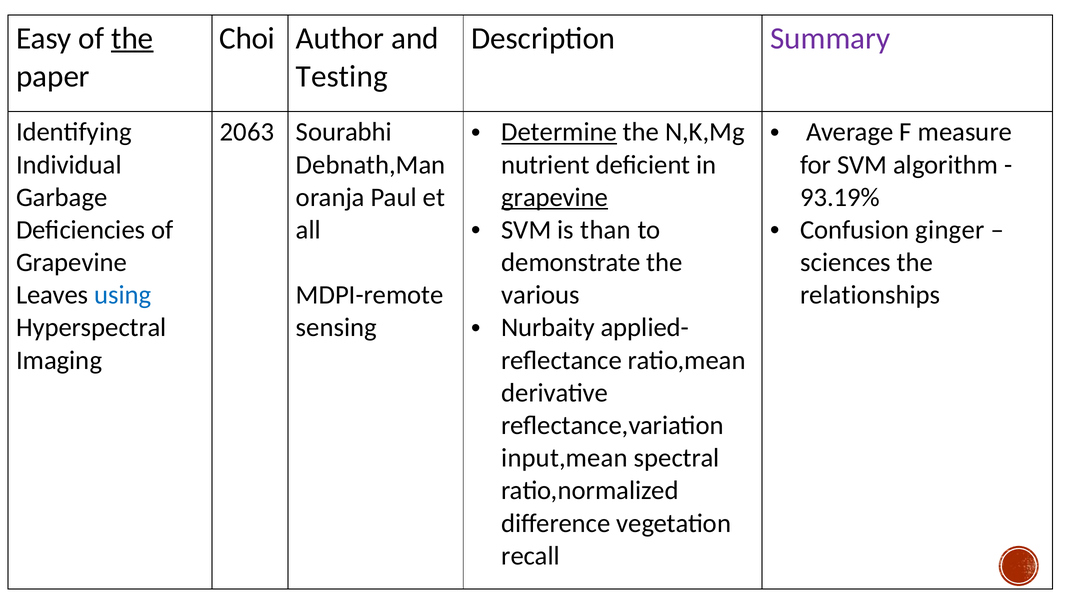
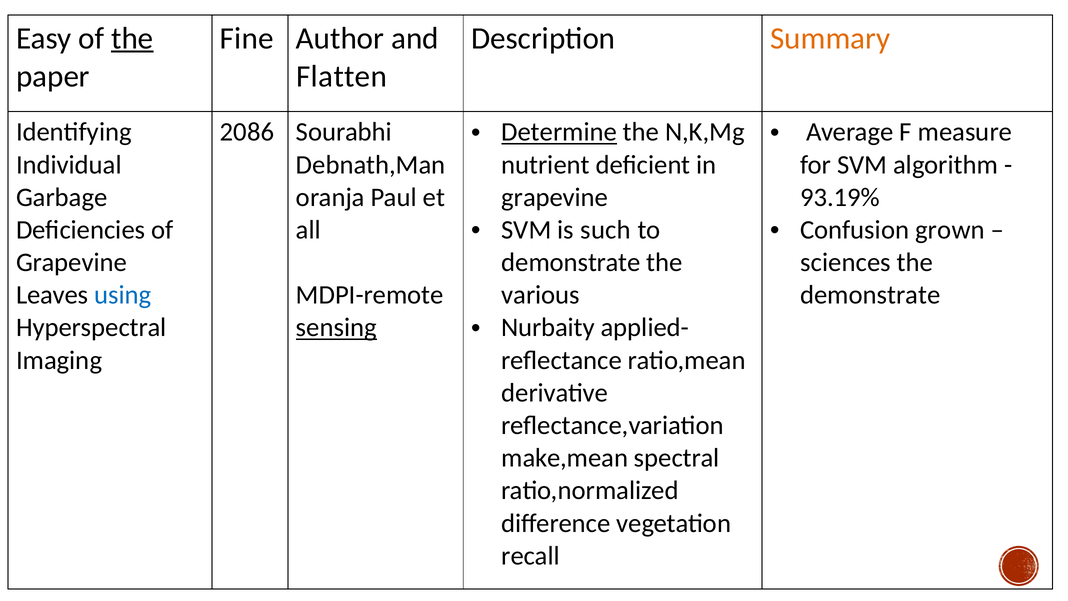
Choi: Choi -> Fine (247, 38)
Summary colour: purple -> orange (830, 38)
Testing: Testing -> Flatten (342, 76)
2063: 2063 -> 2086 (247, 132)
grapevine underline: present -> none (555, 197)
than: than -> such (606, 230)
ginger: ginger -> grown (950, 230)
relationships: relationships -> demonstrate (870, 295)
sensing underline: none -> present (336, 328)
input,mean: input,mean -> make,mean (565, 458)
